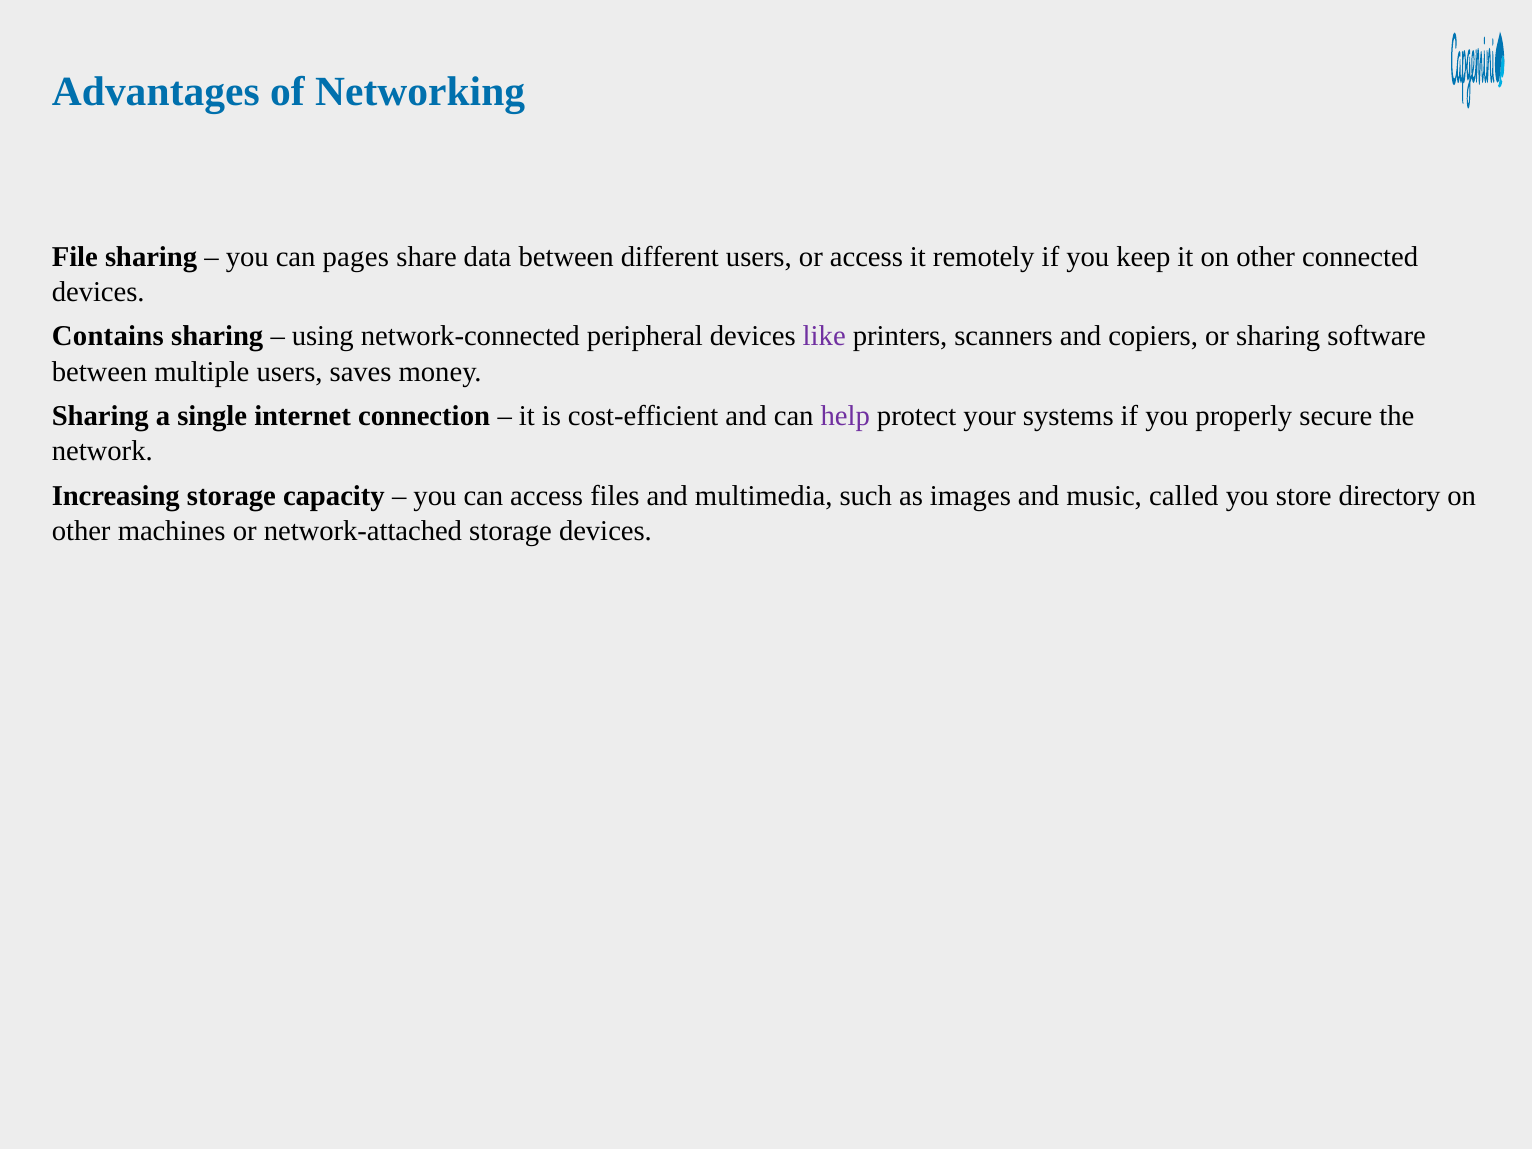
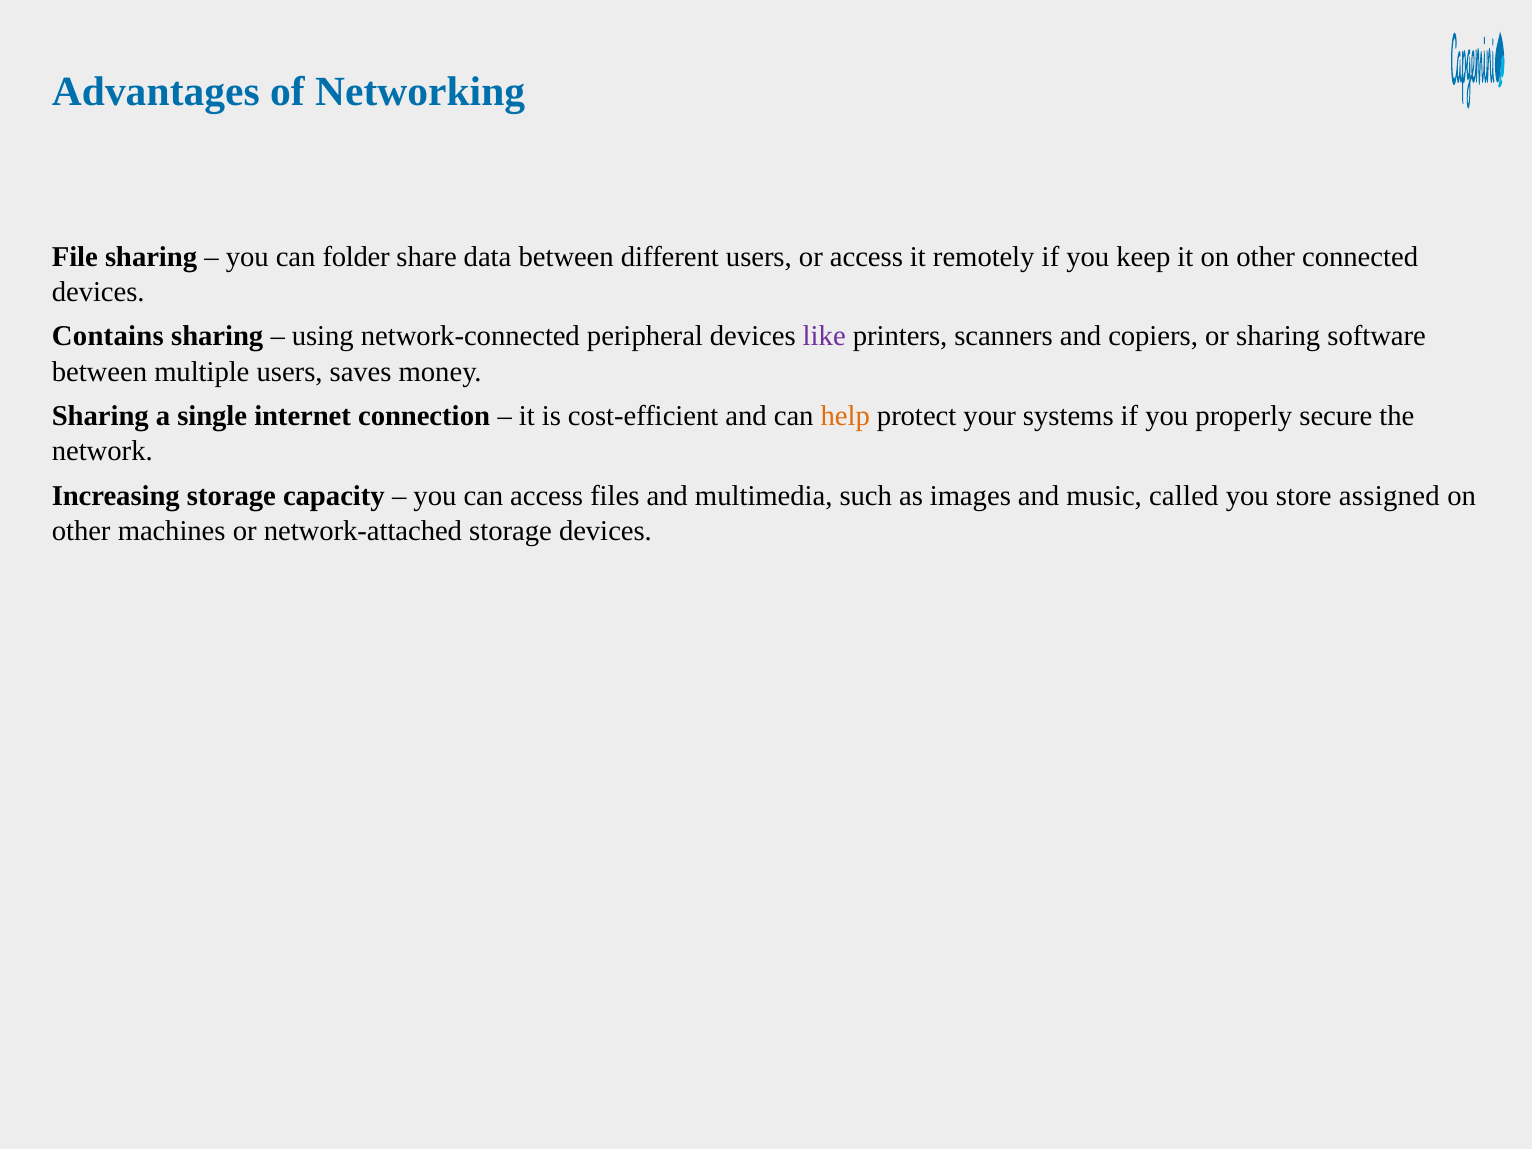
pages: pages -> folder (356, 257)
help colour: purple -> orange (845, 416)
directory: directory -> assigned (1389, 496)
